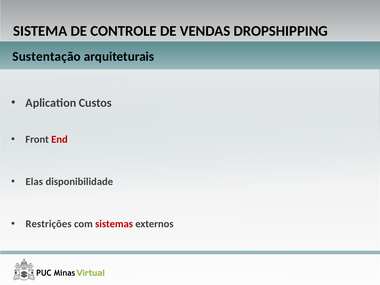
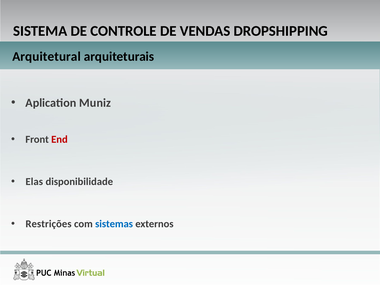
Sustentação: Sustentação -> Arquitetural (47, 56)
Custos: Custos -> Muniz (95, 103)
sistemas colour: red -> blue (114, 224)
